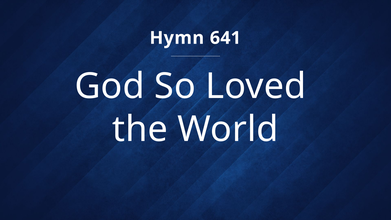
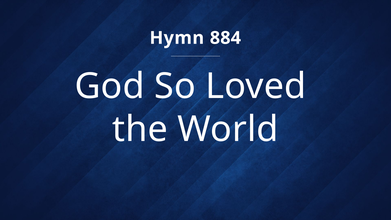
641: 641 -> 884 (225, 38)
